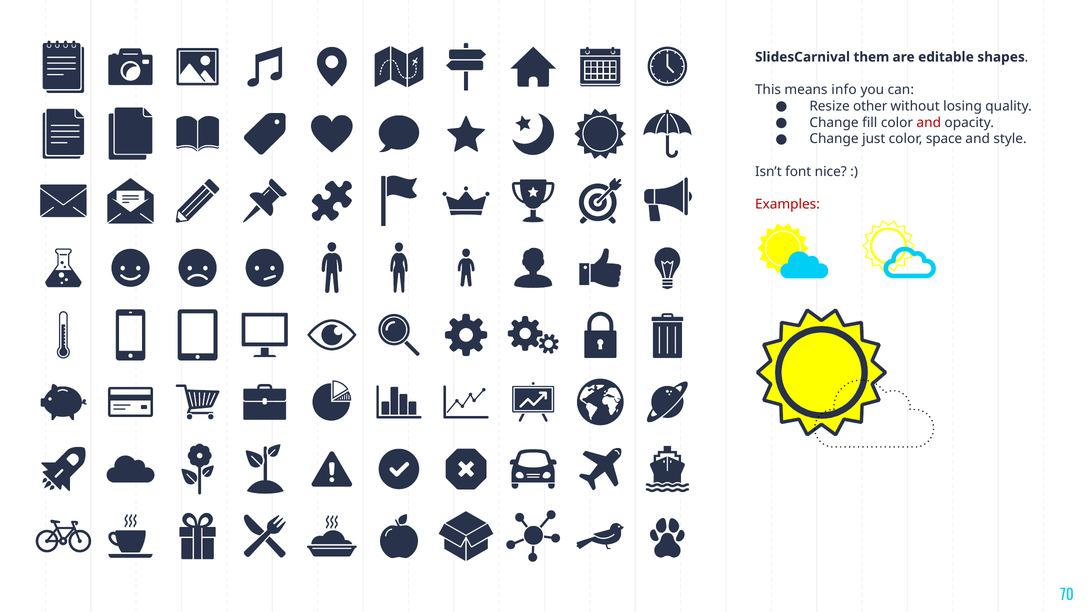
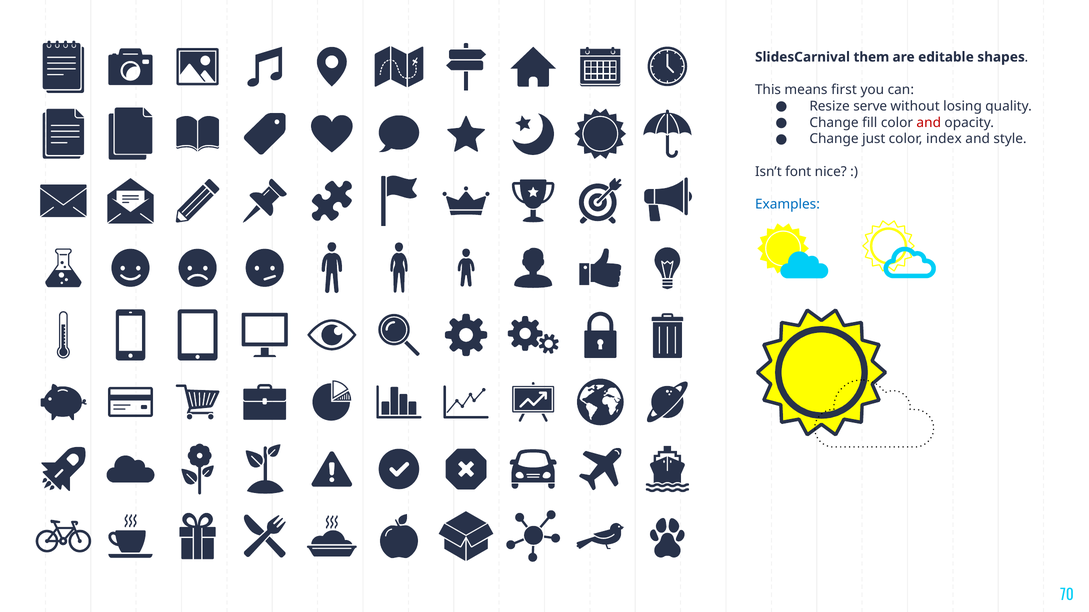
info: info -> first (844, 90)
other: other -> serve (870, 106)
space: space -> index (944, 139)
Examples colour: red -> blue (787, 205)
